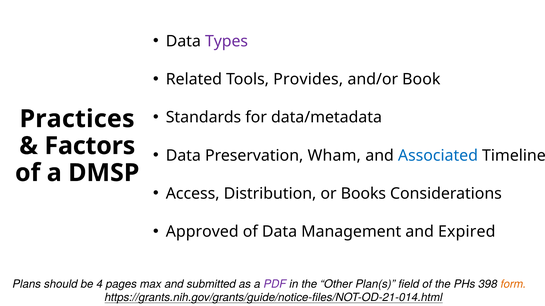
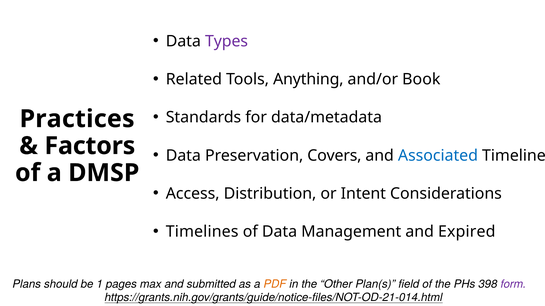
Provides: Provides -> Anything (308, 79)
Wham: Wham -> Covers (334, 156)
Books: Books -> Intent (363, 194)
Approved: Approved -> Timelines (202, 232)
4: 4 -> 1 (100, 284)
PDF colour: purple -> orange (275, 284)
form colour: orange -> purple (513, 284)
